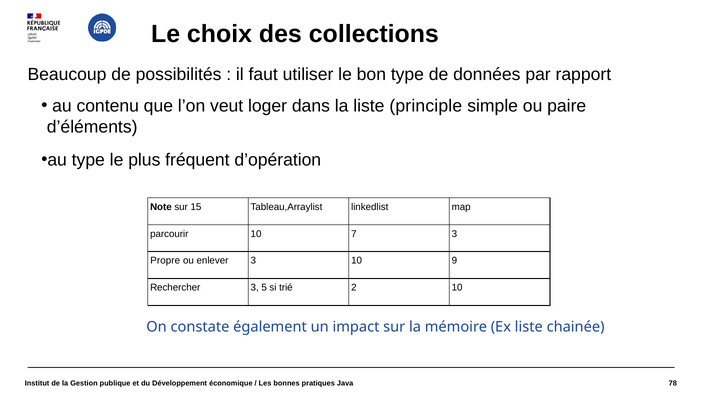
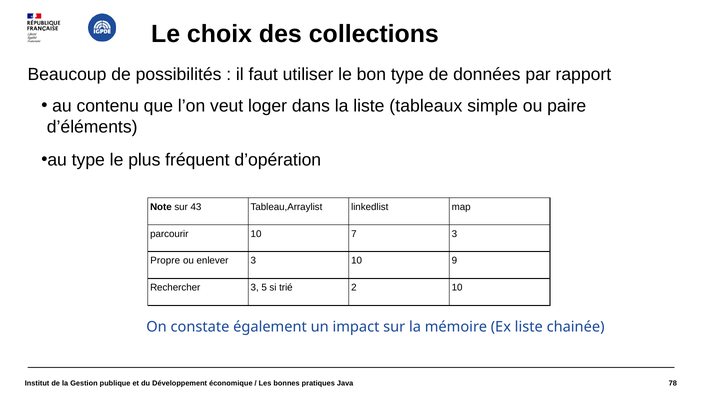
principle: principle -> tableaux (426, 106)
15: 15 -> 43 (196, 207)
